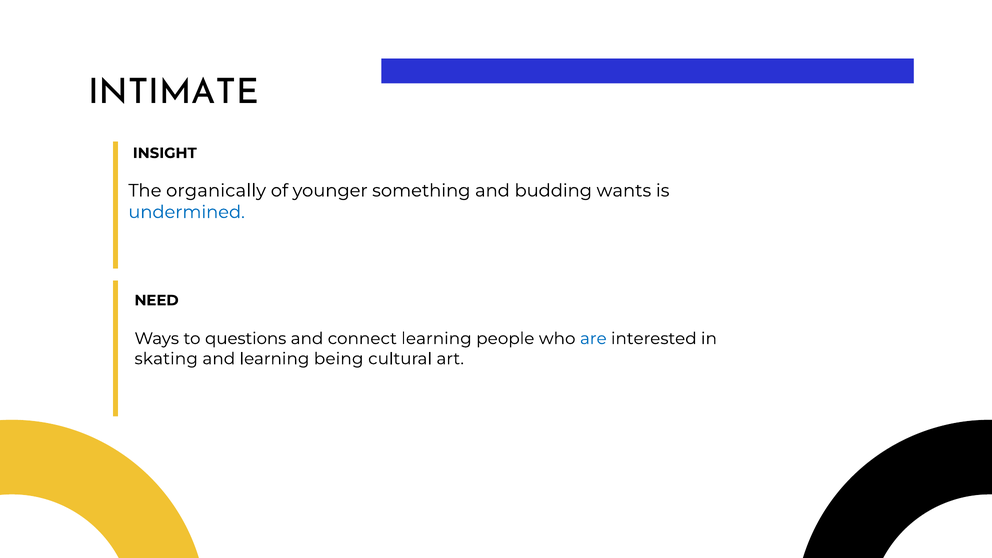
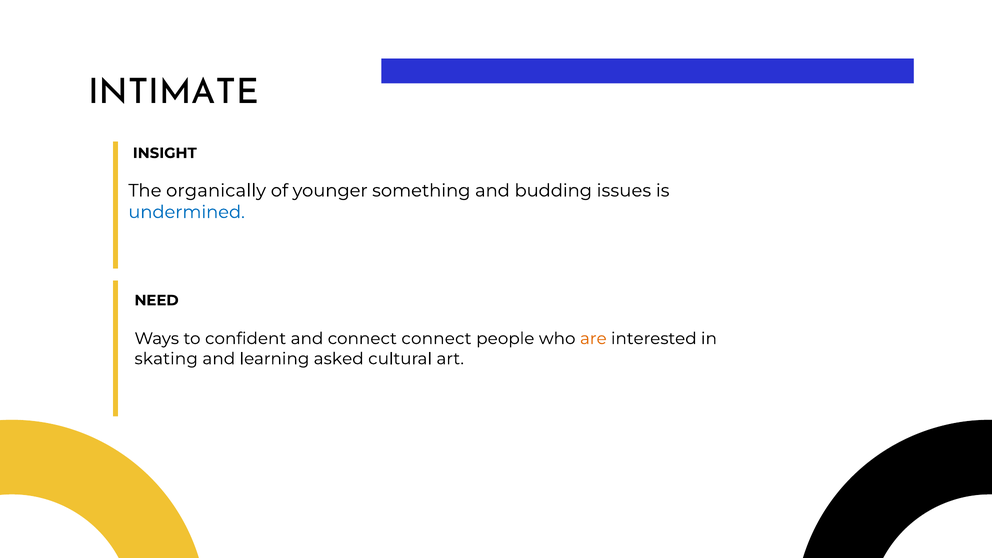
wants: wants -> issues (624, 191)
questions: questions -> confident (246, 339)
connect learning: learning -> connect (436, 339)
are colour: blue -> orange (593, 339)
being: being -> asked (339, 359)
